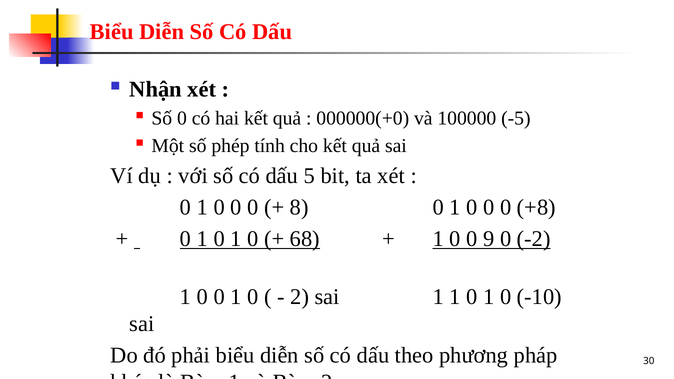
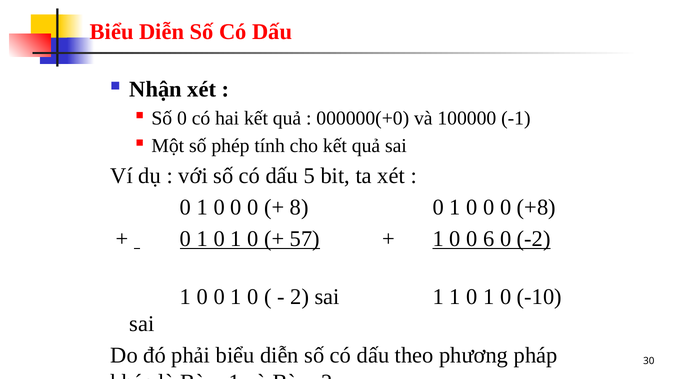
-5: -5 -> -1 (516, 118)
68: 68 -> 57 (305, 239)
9: 9 -> 6 (489, 239)
